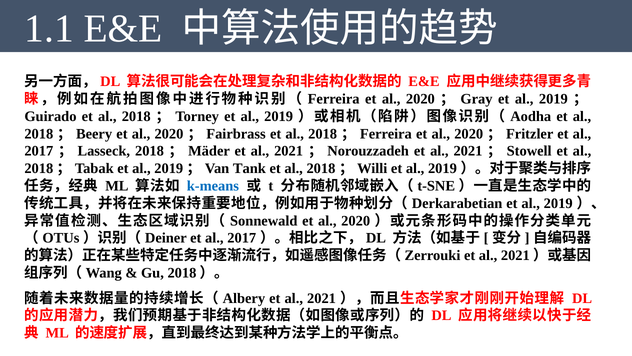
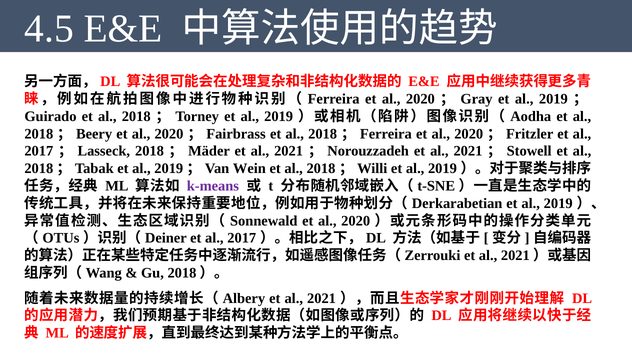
1.1: 1.1 -> 4.5 (49, 29)
Tank: Tank -> Wein (249, 168)
k-means colour: blue -> purple (213, 186)
